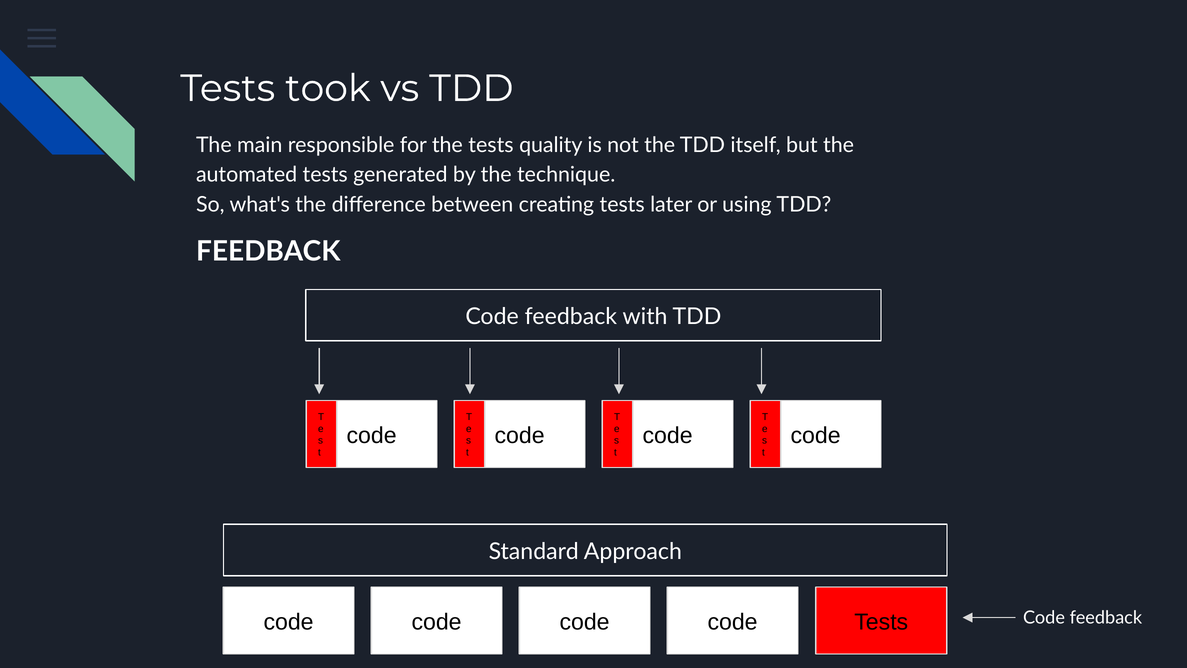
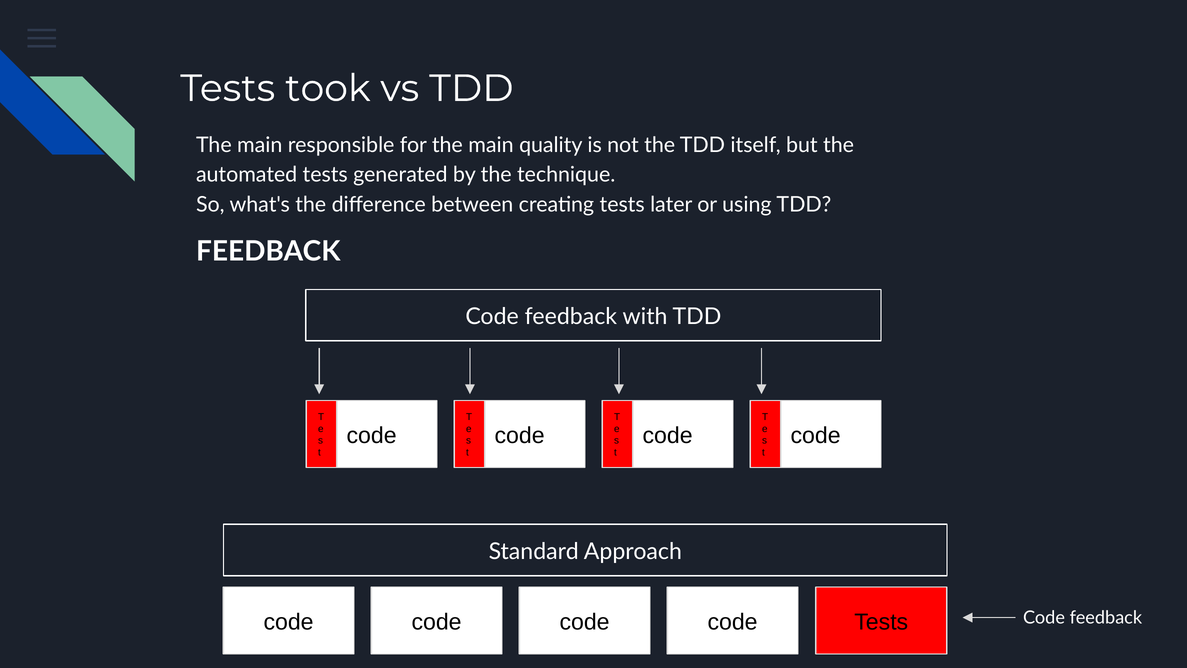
for the tests: tests -> main (491, 145)
